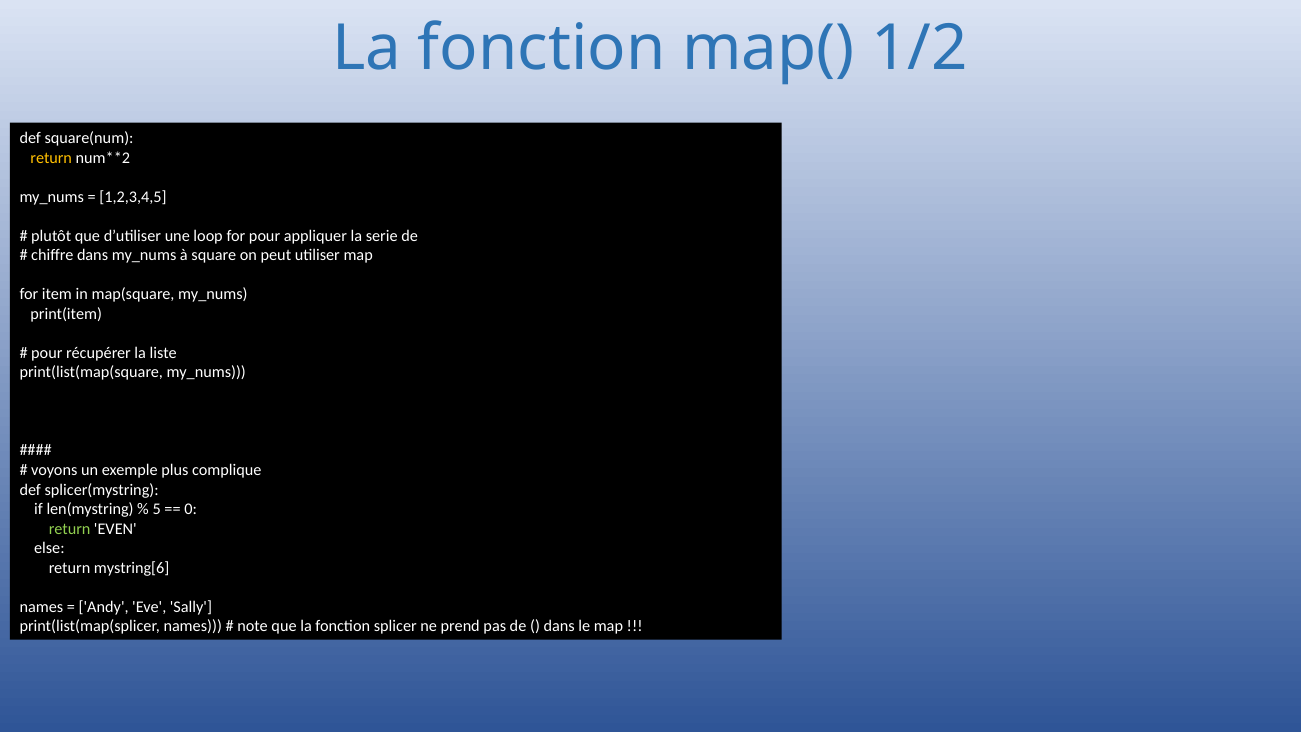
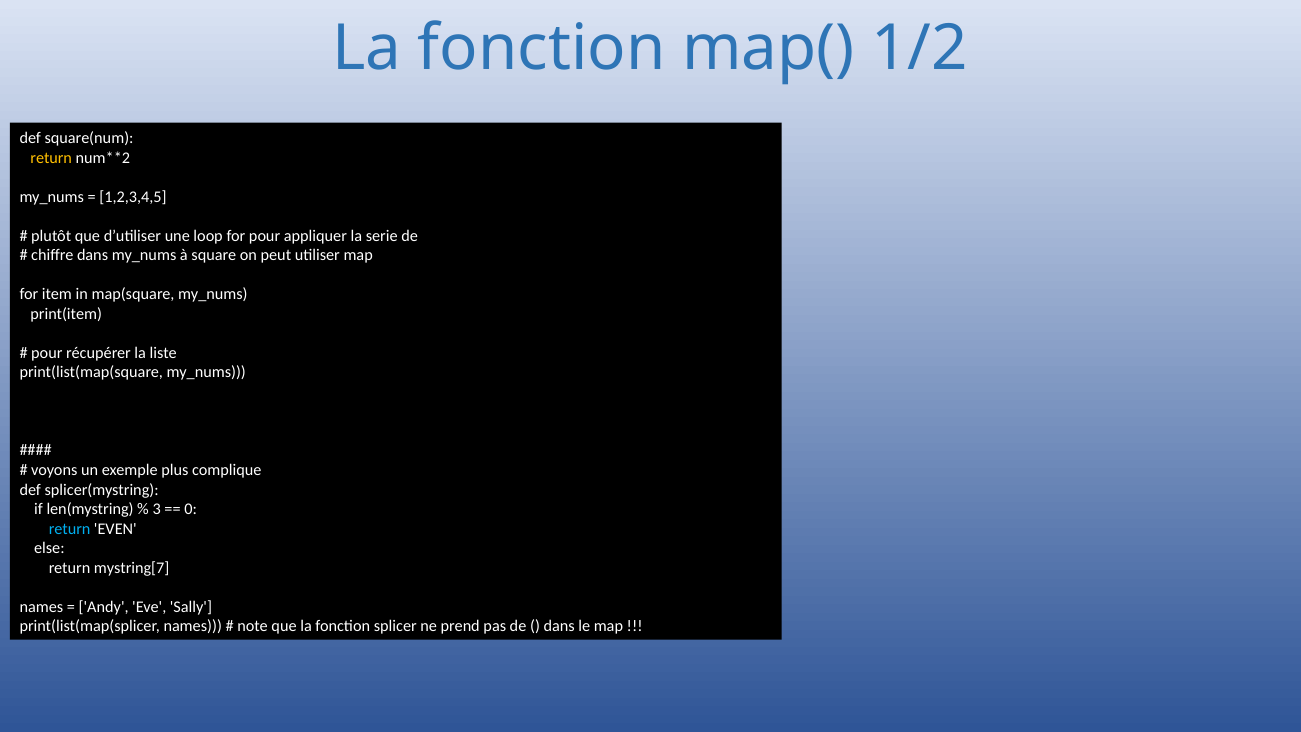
5: 5 -> 3 (157, 509)
return colour: light green -> light blue (70, 529)
mystring[6: mystring[6 -> mystring[7 (132, 568)
